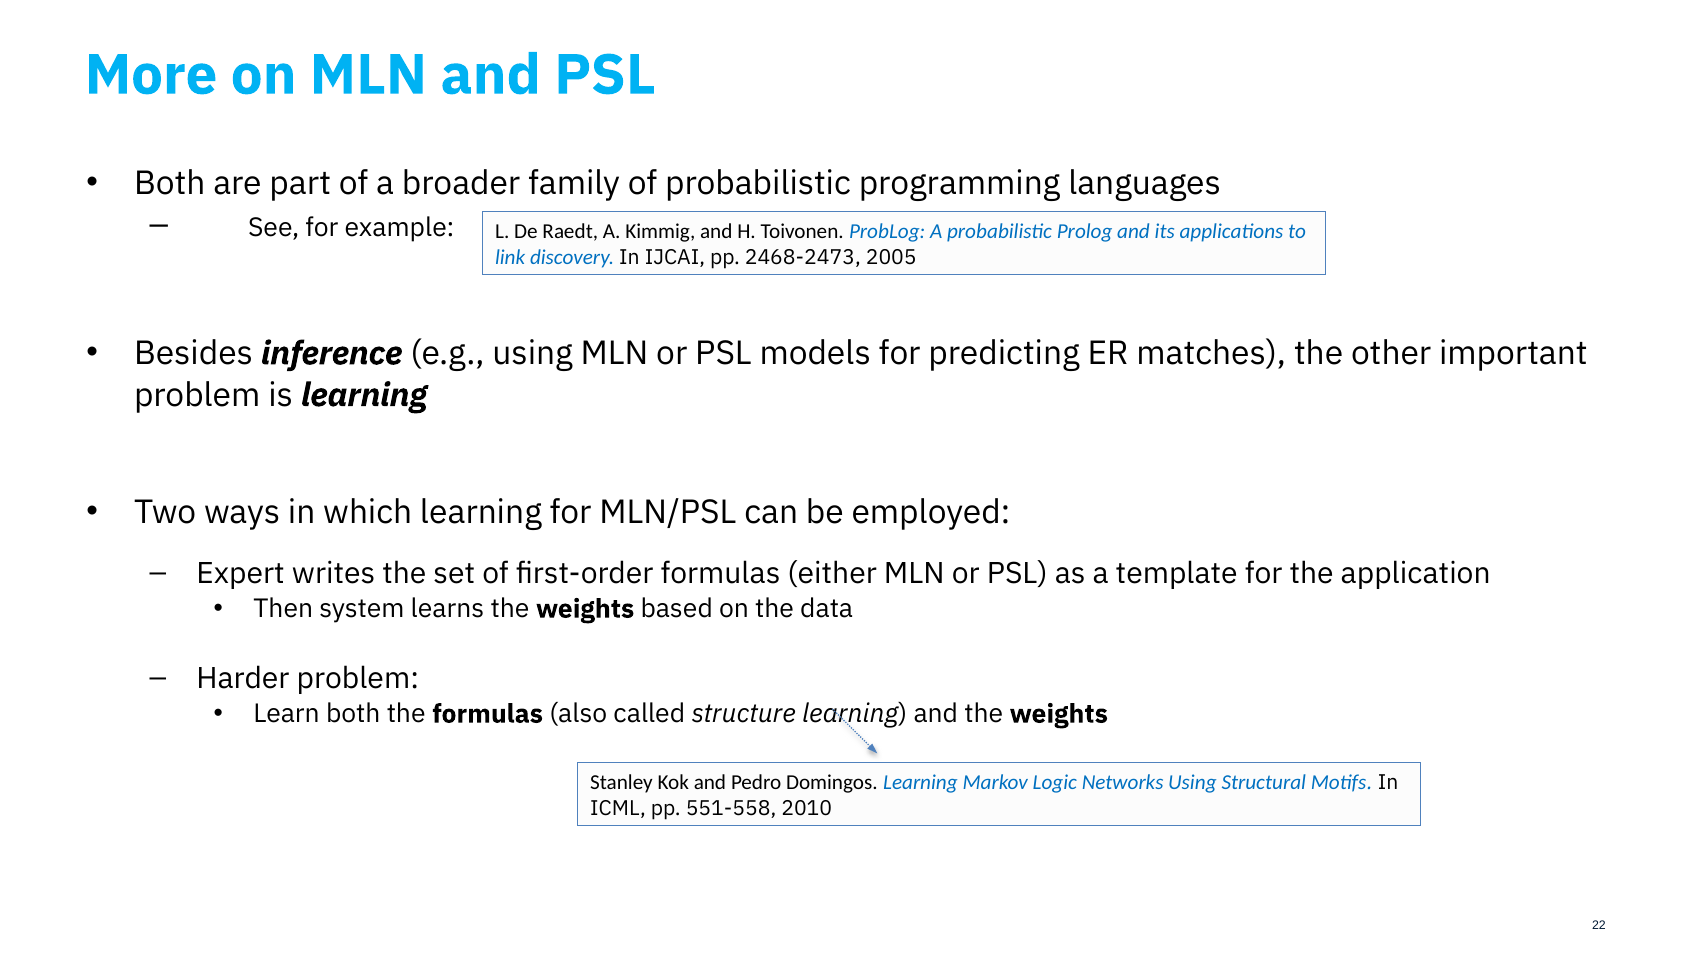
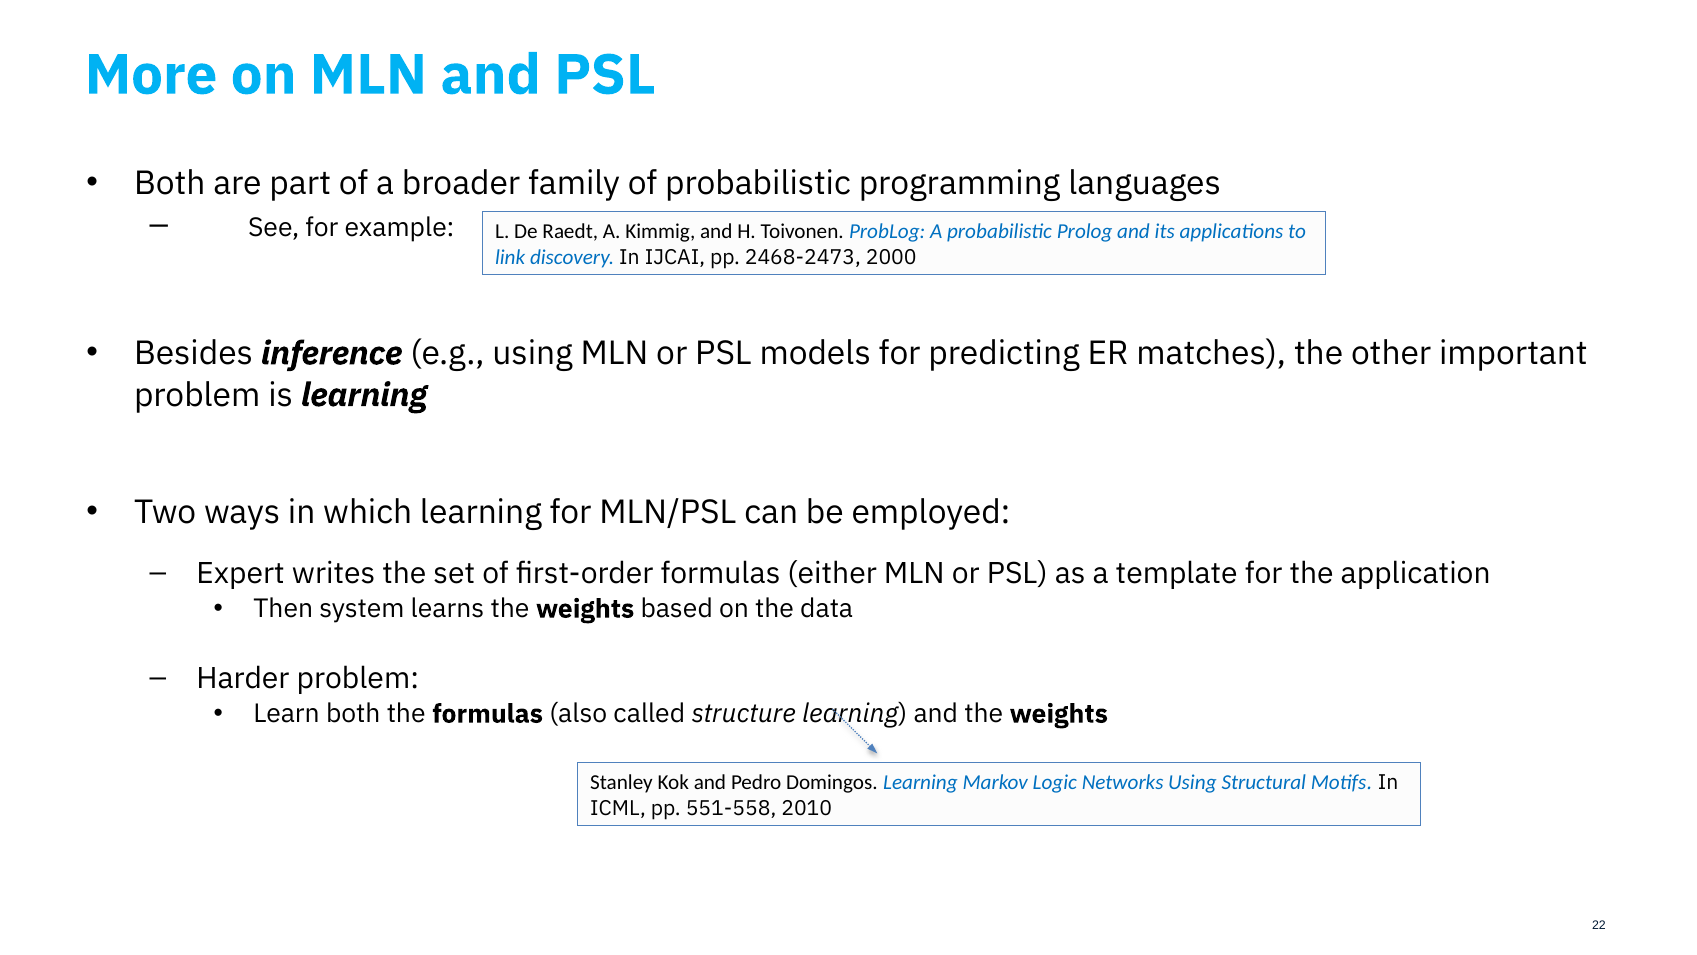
2005: 2005 -> 2000 (891, 257)
